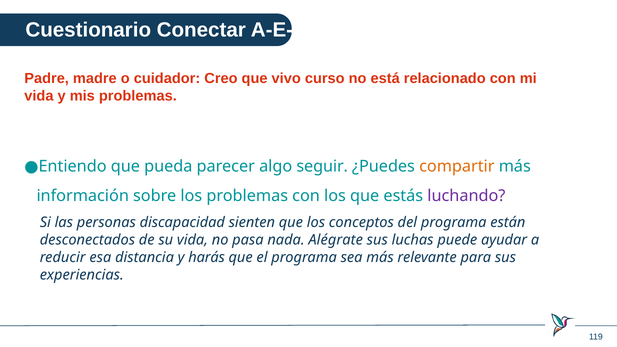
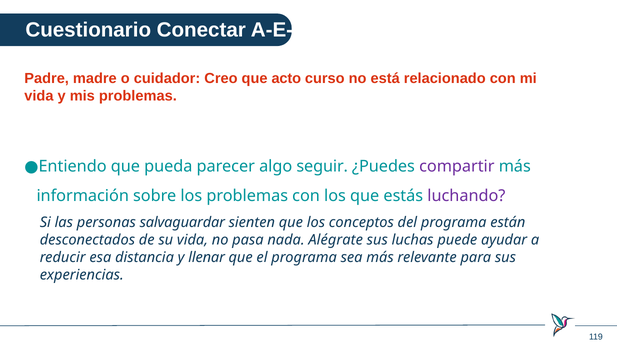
vivo: vivo -> acto (286, 78)
compartir colour: orange -> purple (457, 166)
discapacidad: discapacidad -> salvaguardar (182, 223)
harás: harás -> llenar (207, 258)
